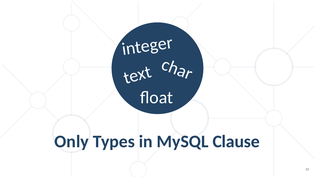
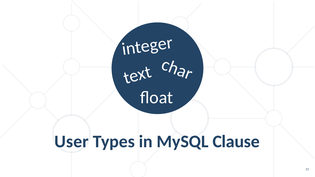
Only: Only -> User (72, 142)
